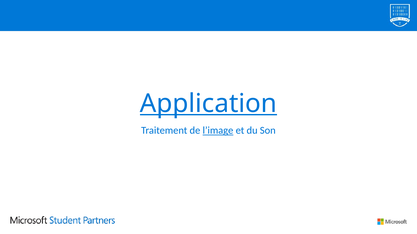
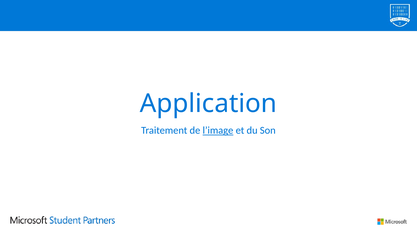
Application underline: present -> none (208, 104)
